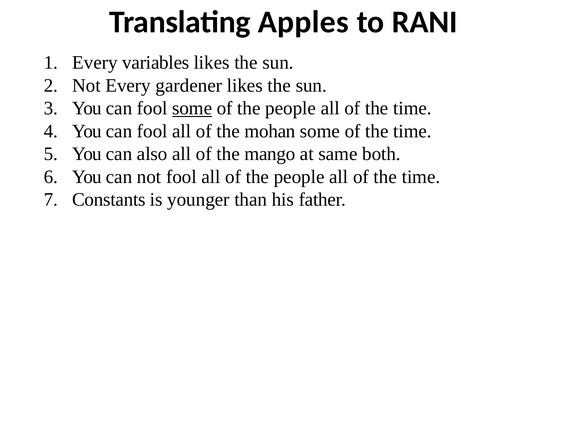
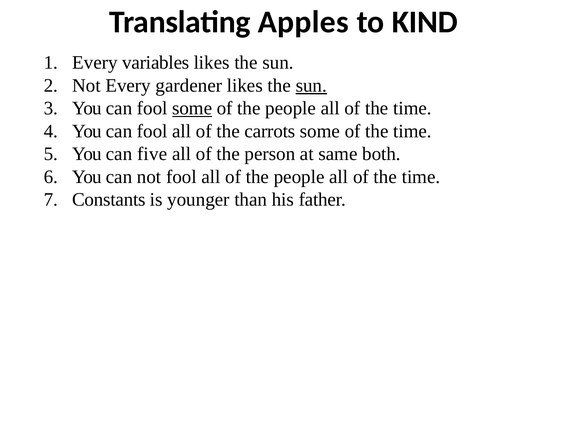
RANI: RANI -> KIND (425, 22)
sun underline: none -> present (311, 86)
mohan: mohan -> carrots (270, 131)
also: also -> five (152, 154)
mango: mango -> person (270, 154)
